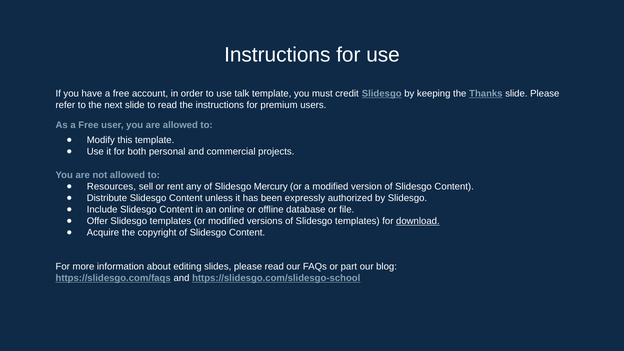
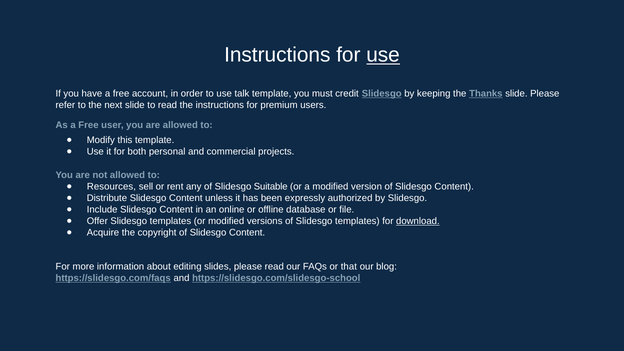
use underline: none -> present (383, 55)
Mercury: Mercury -> Suitable (271, 187)
part: part -> that (349, 267)
